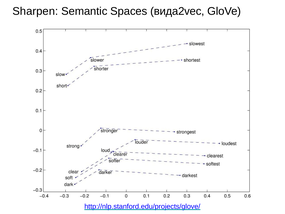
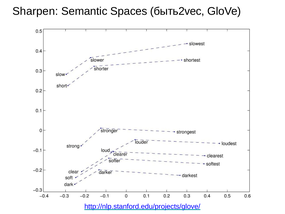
вида2vec: вида2vec -> быть2vec (177, 11)
